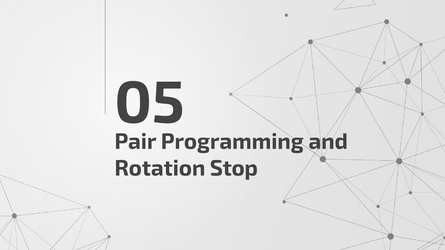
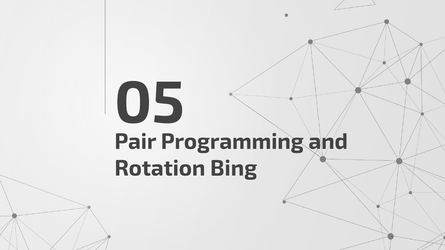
Stop: Stop -> Bing (234, 168)
